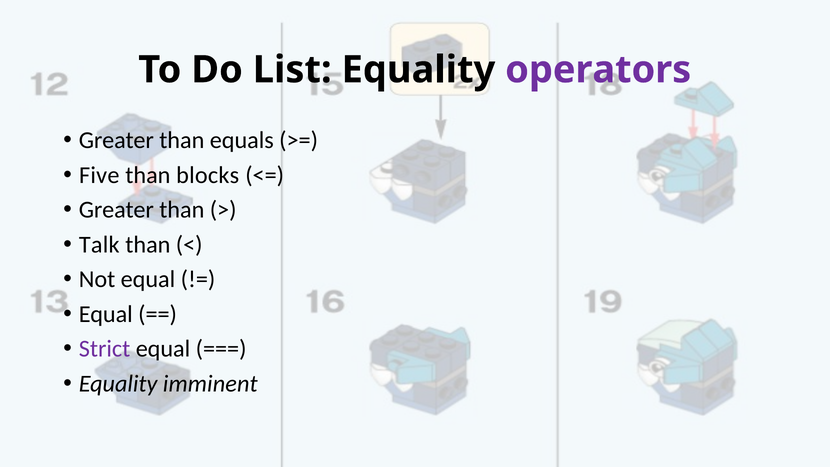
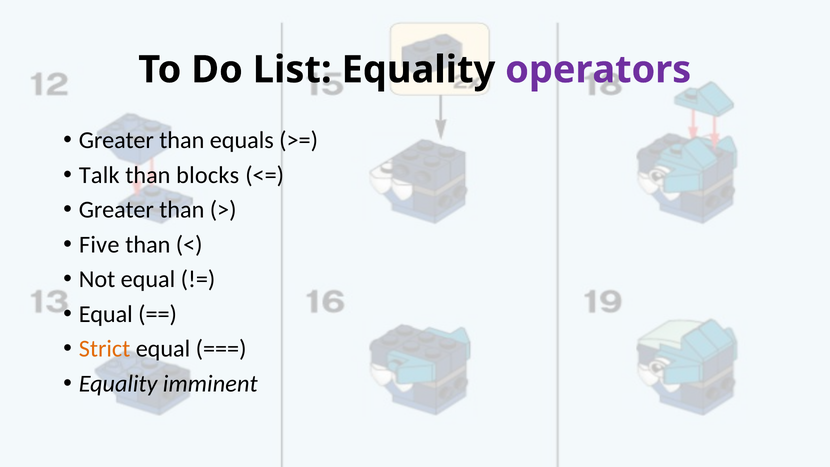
Five: Five -> Talk (99, 175)
Talk: Talk -> Five (99, 245)
Strict colour: purple -> orange (105, 349)
